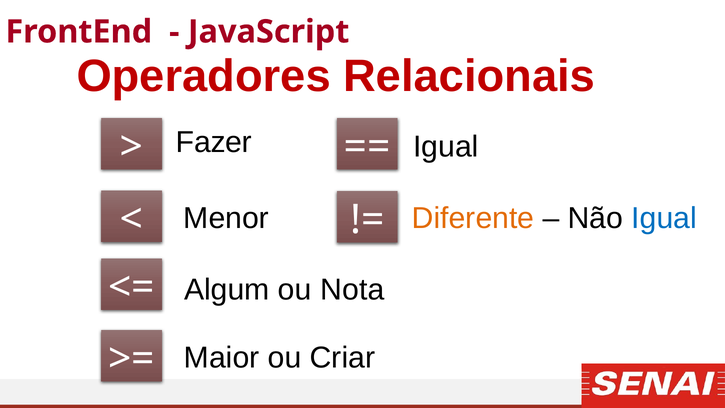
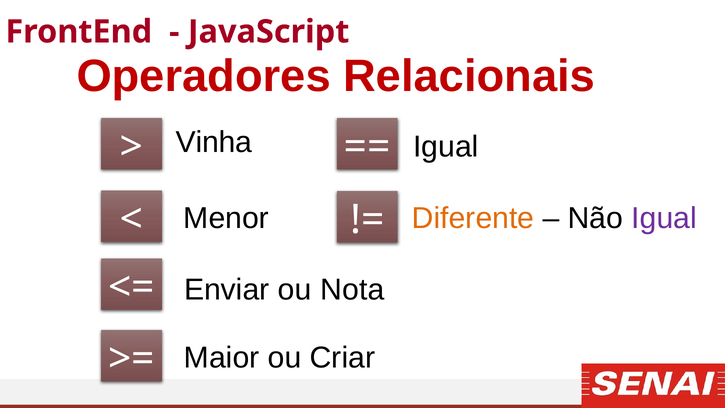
Fazer: Fazer -> Vinha (214, 142)
Igual colour: blue -> purple (664, 218)
Algum: Algum -> Enviar (227, 290)
